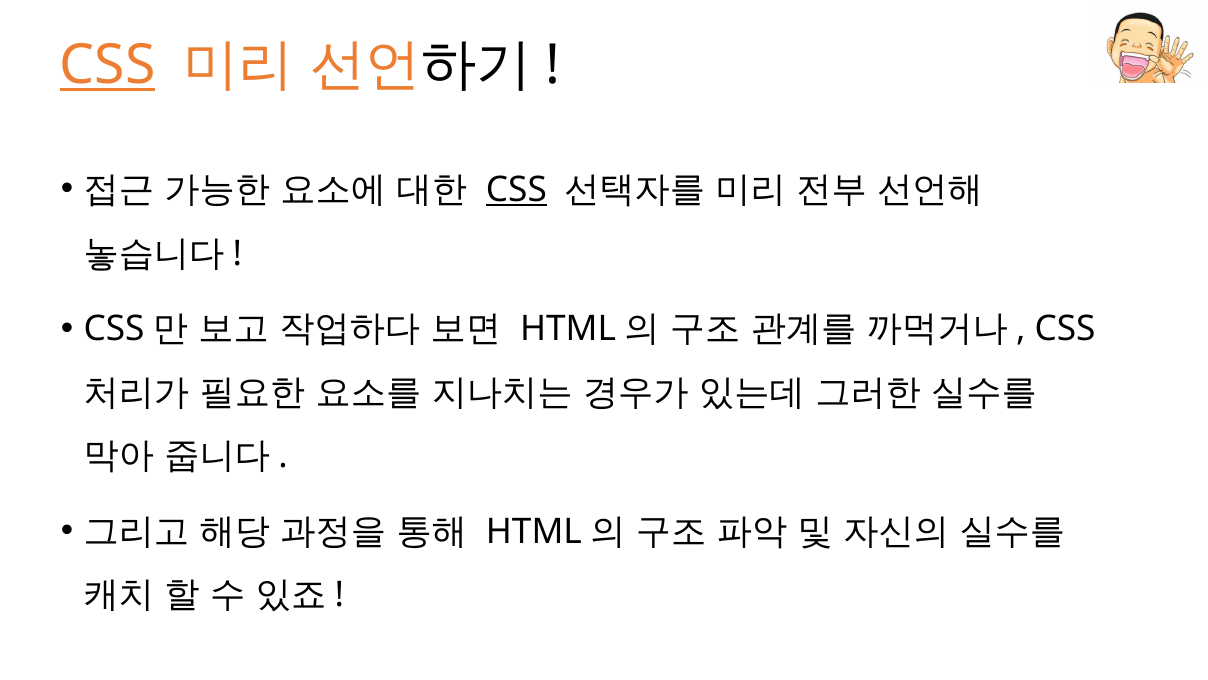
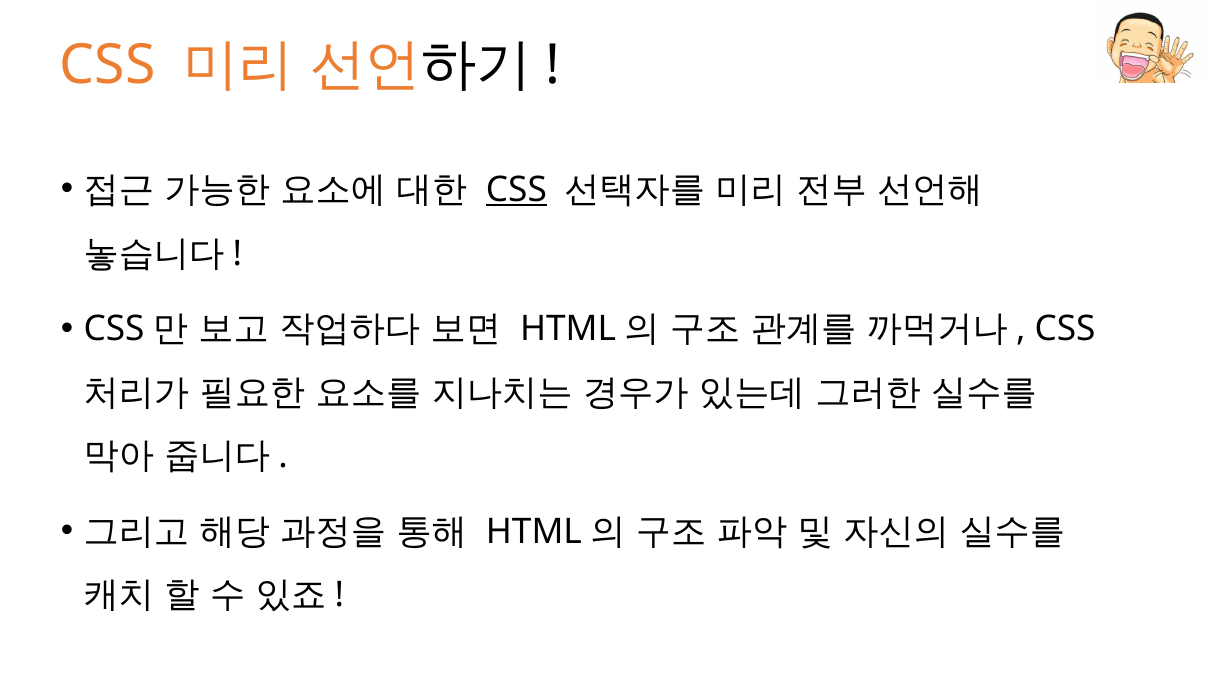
CSS underline: present -> none (108, 66)
